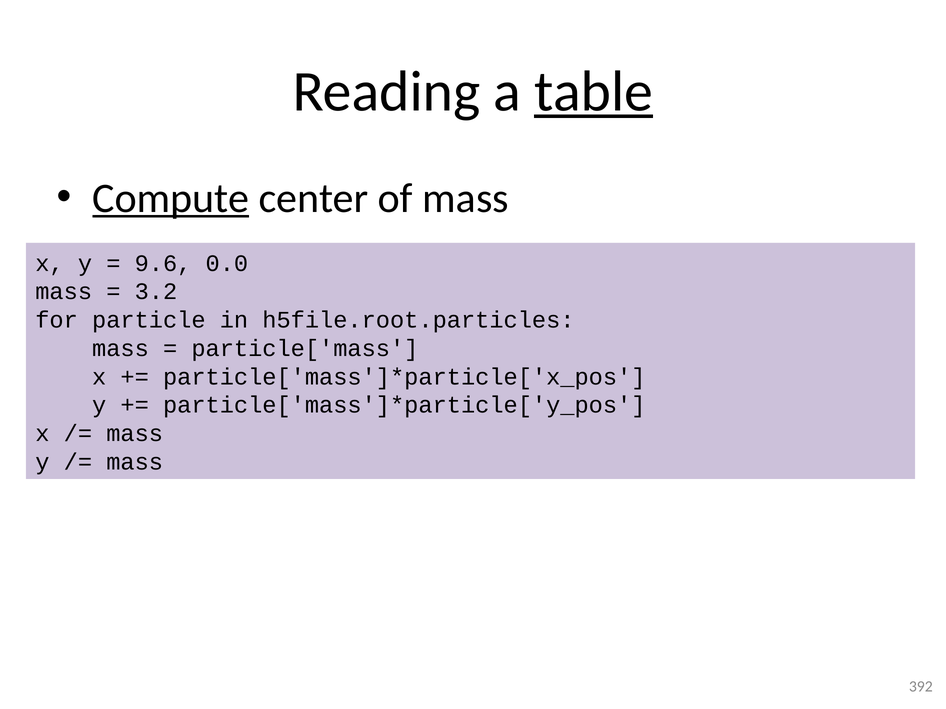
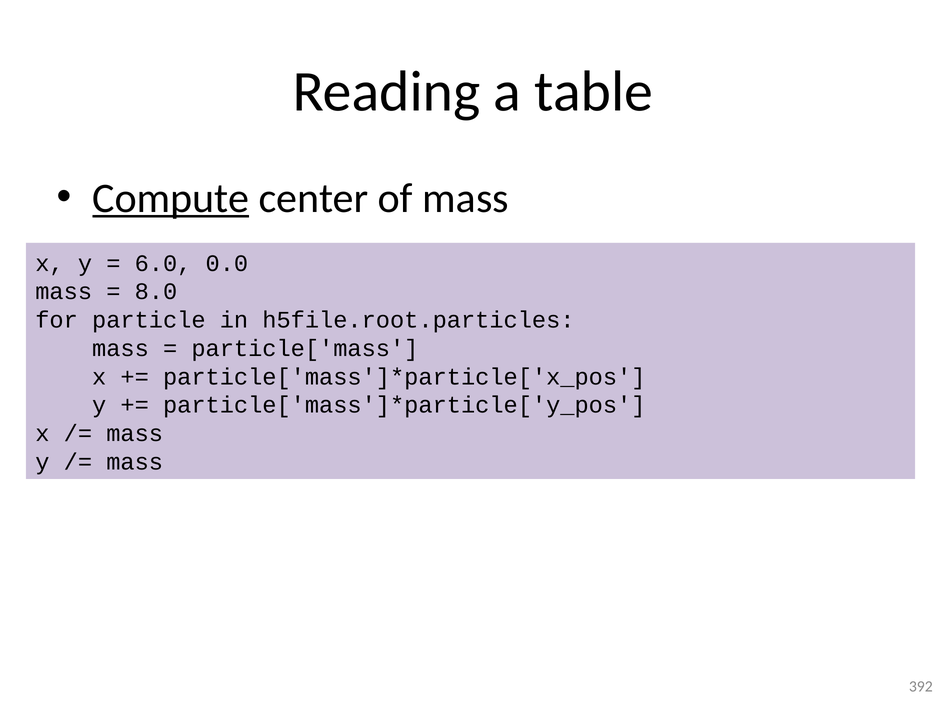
table underline: present -> none (594, 92)
9.6: 9.6 -> 6.0 (163, 263)
3.2: 3.2 -> 8.0 (156, 292)
